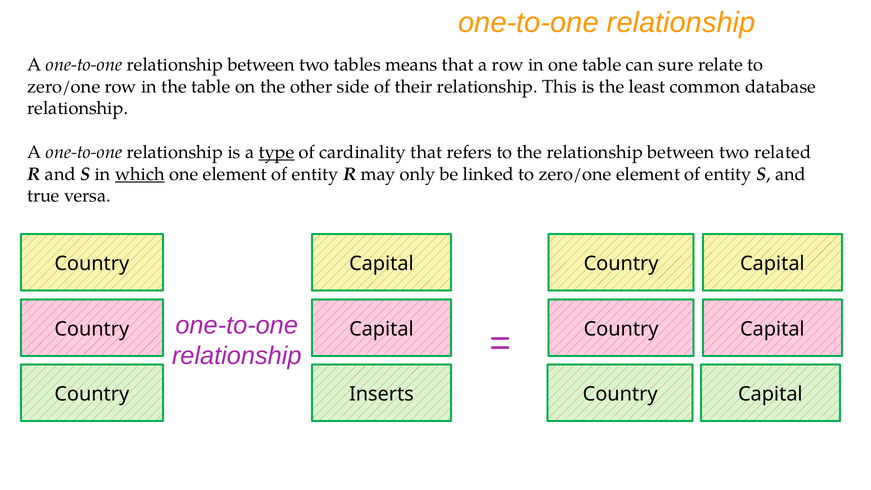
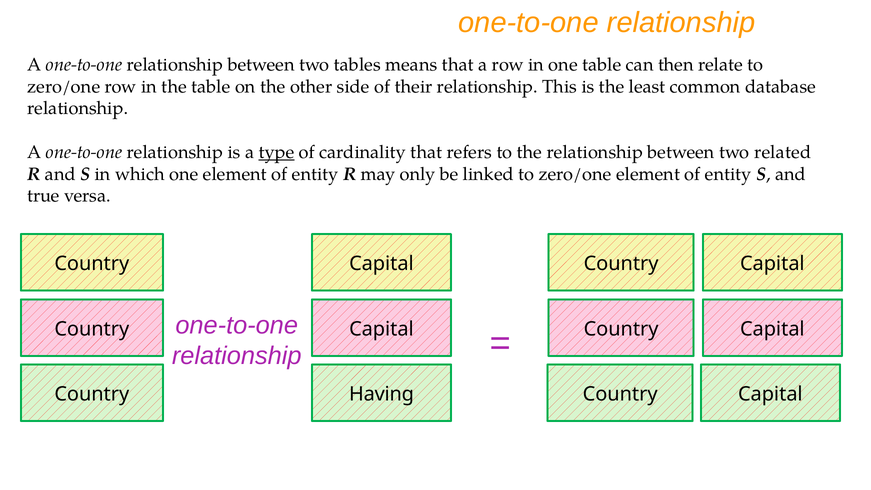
sure: sure -> then (676, 65)
which underline: present -> none (140, 174)
Inserts: Inserts -> Having (381, 394)
